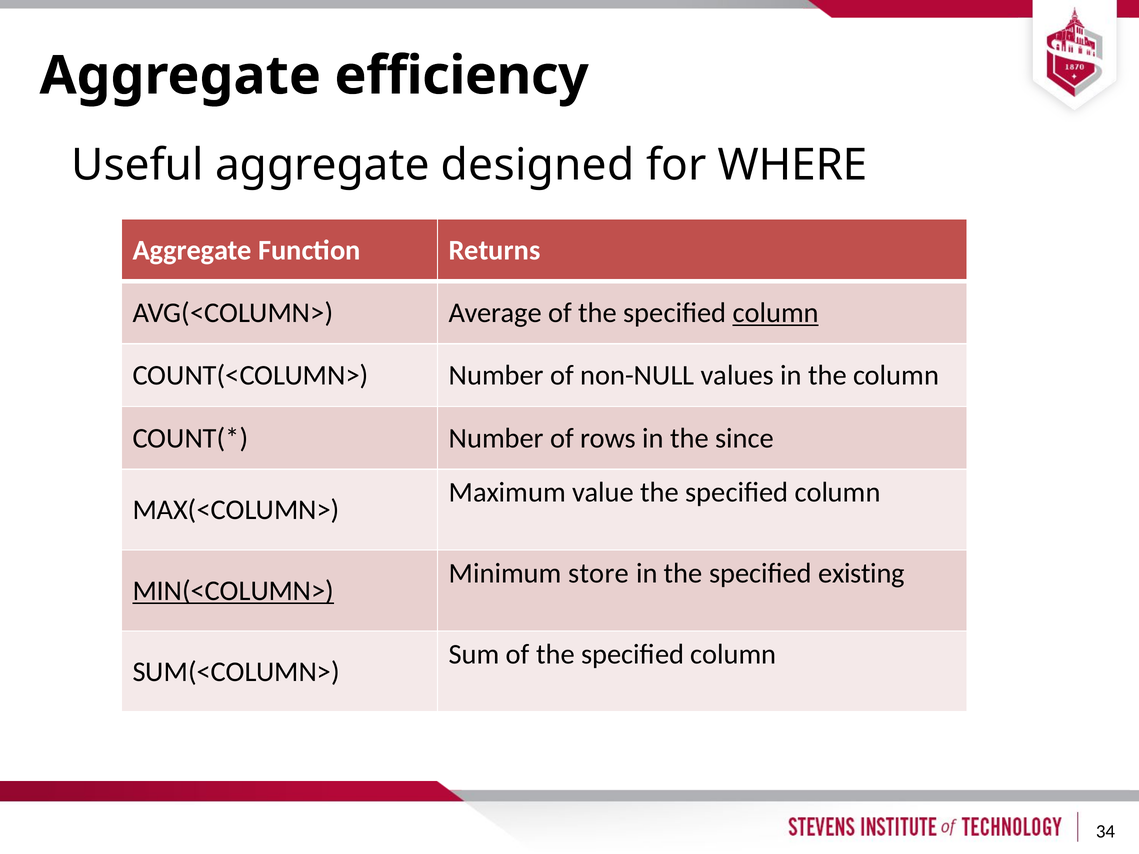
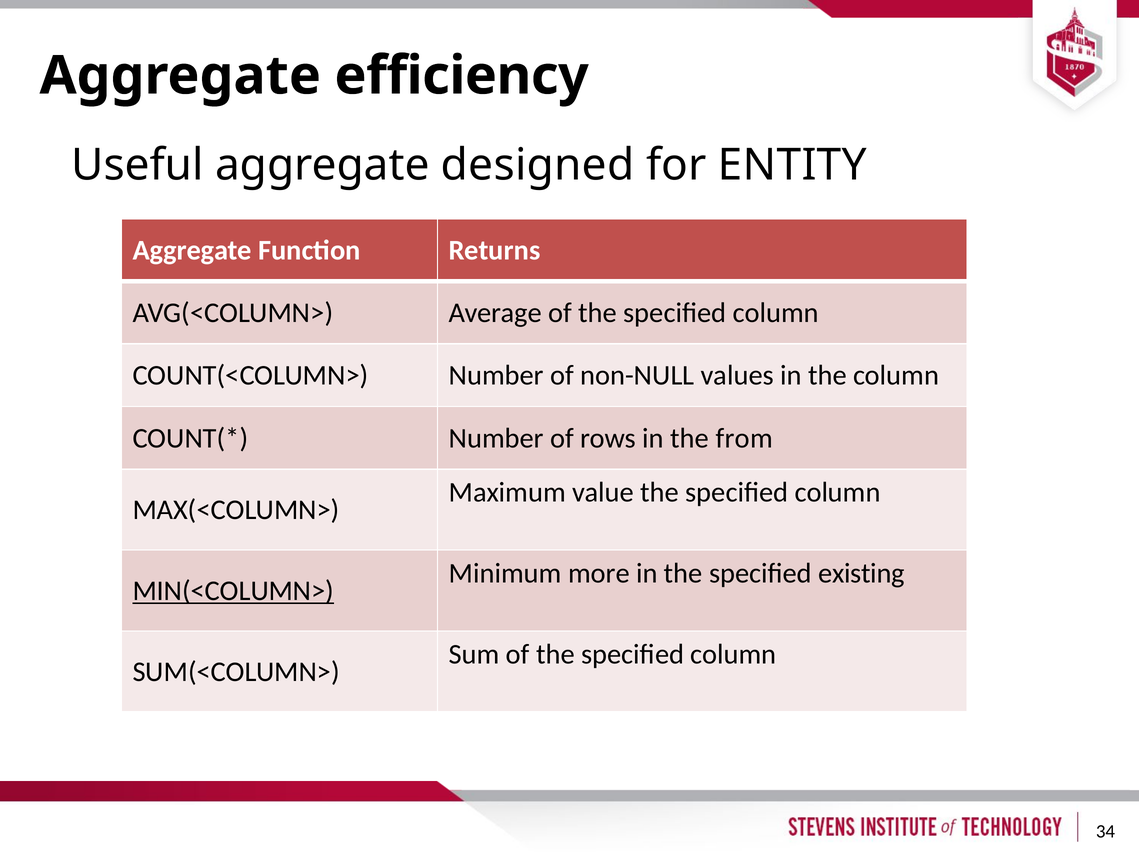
WHERE: WHERE -> ENTITY (792, 165)
column underline: present -> none (776, 313)
since: since -> from (744, 438)
store: store -> more (599, 574)
